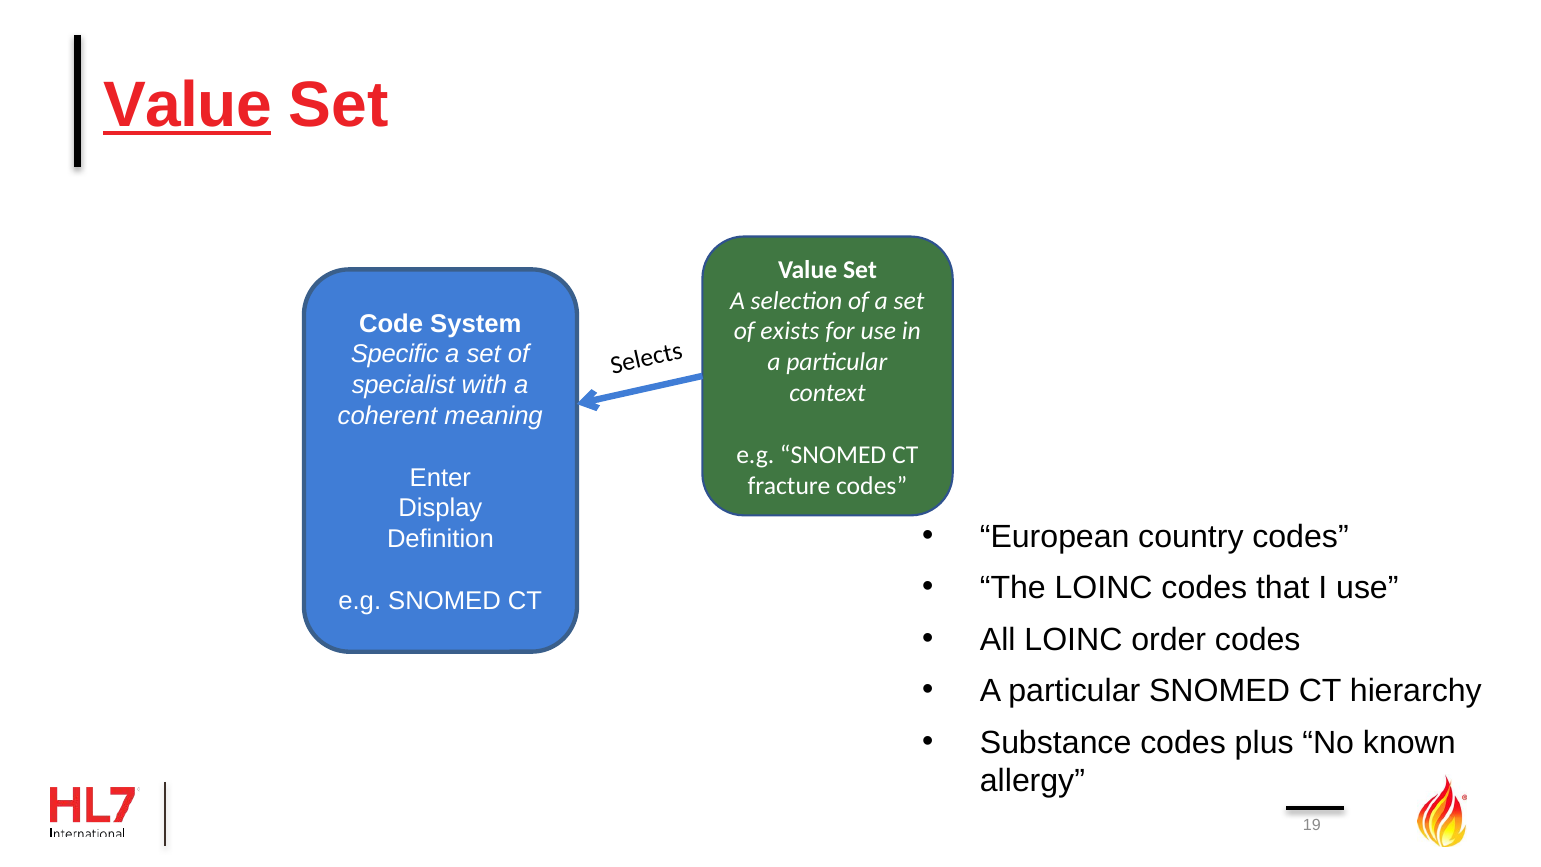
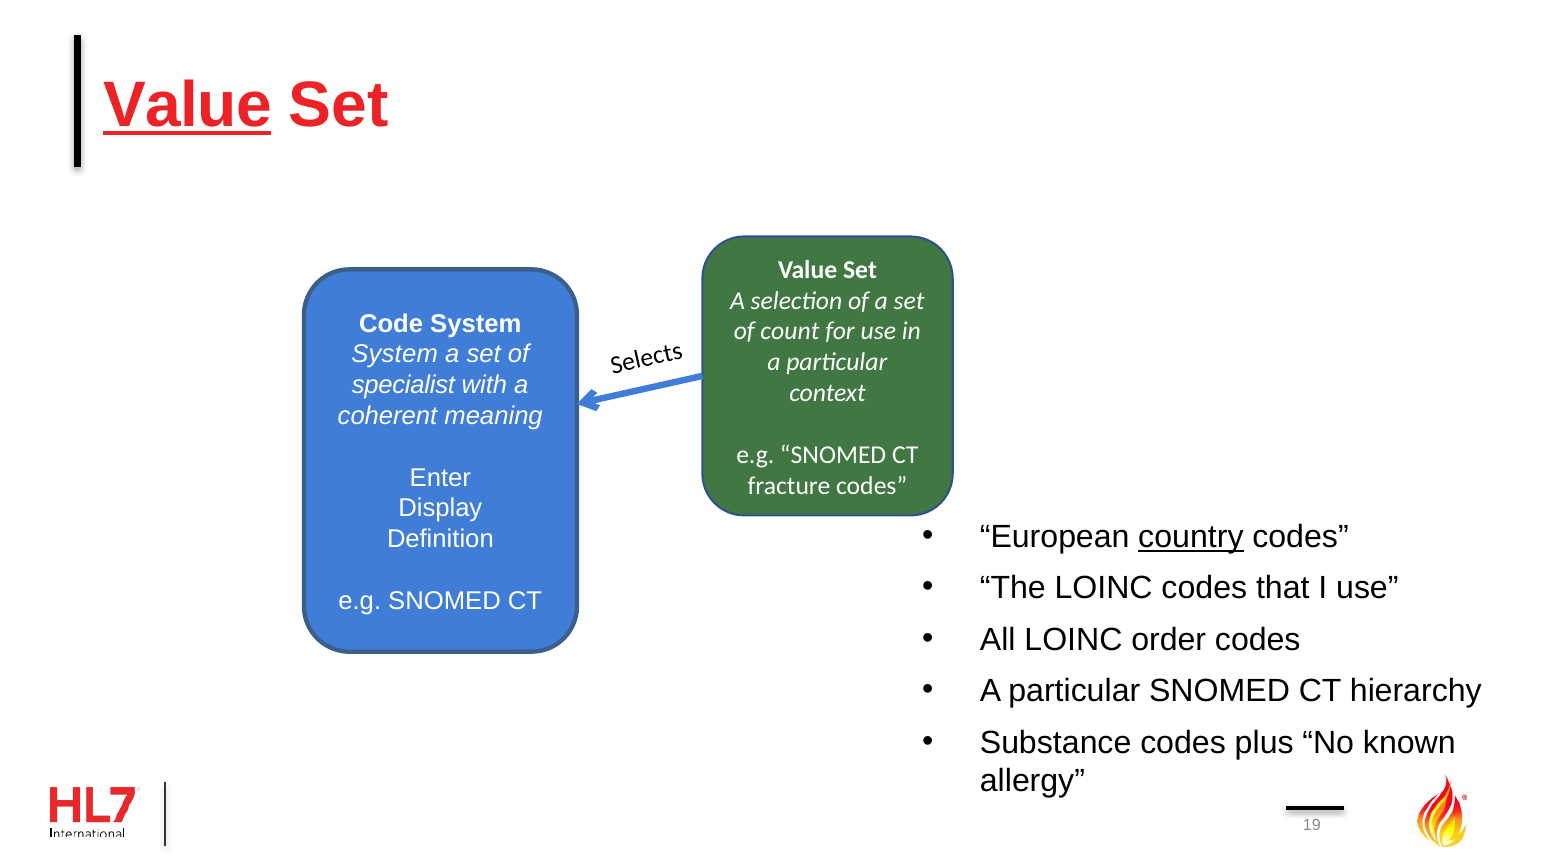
exists: exists -> count (790, 331)
Specific: Specific -> System (395, 354)
country underline: none -> present (1191, 537)
